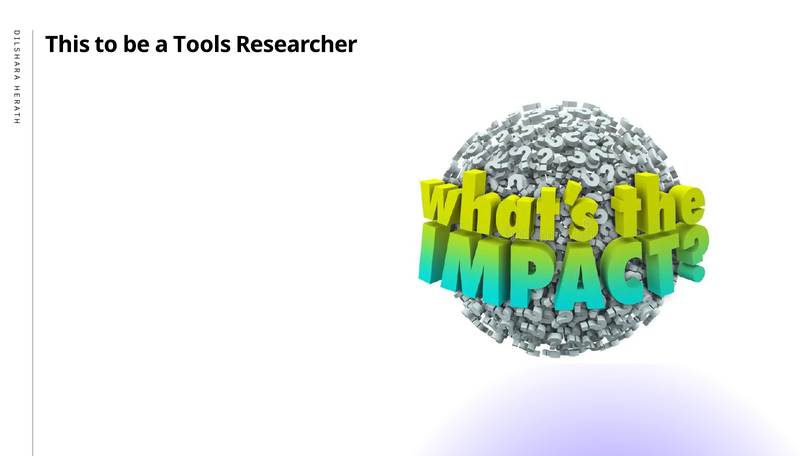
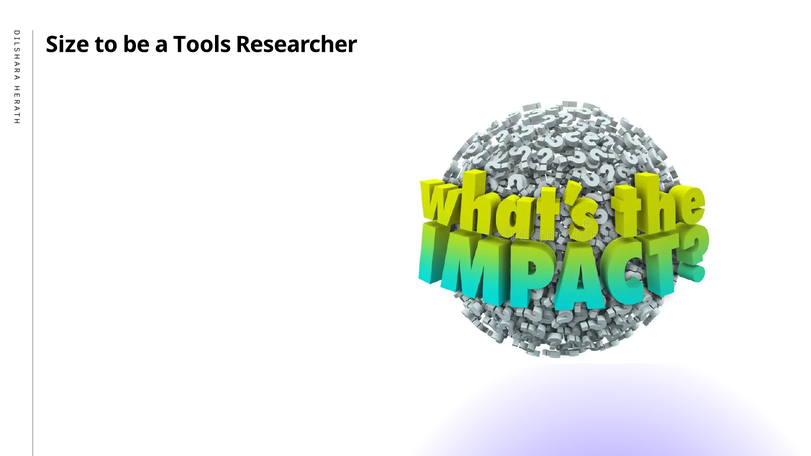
This: This -> Size (68, 45)
